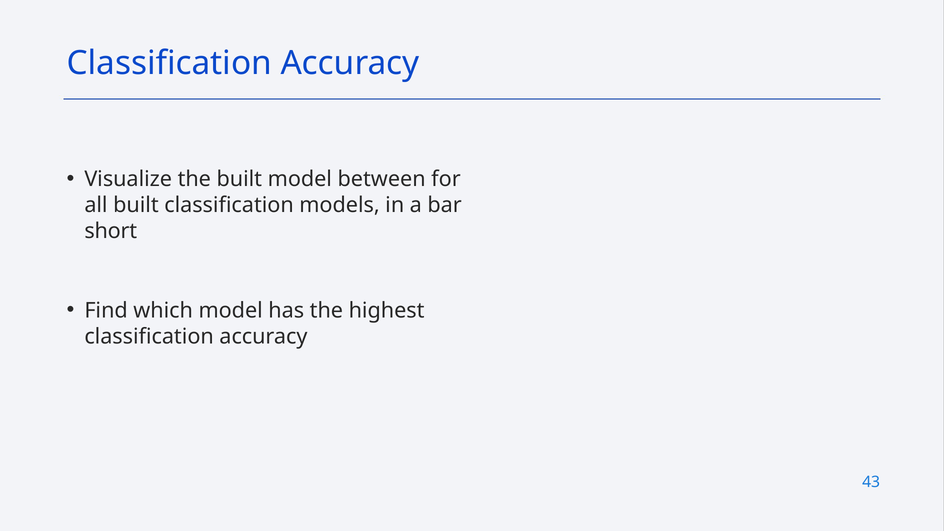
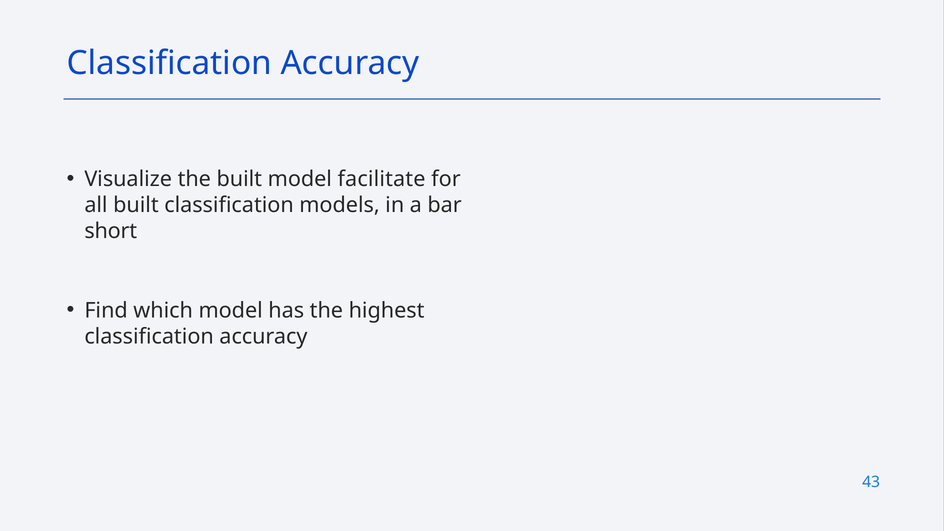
between: between -> facilitate (382, 179)
